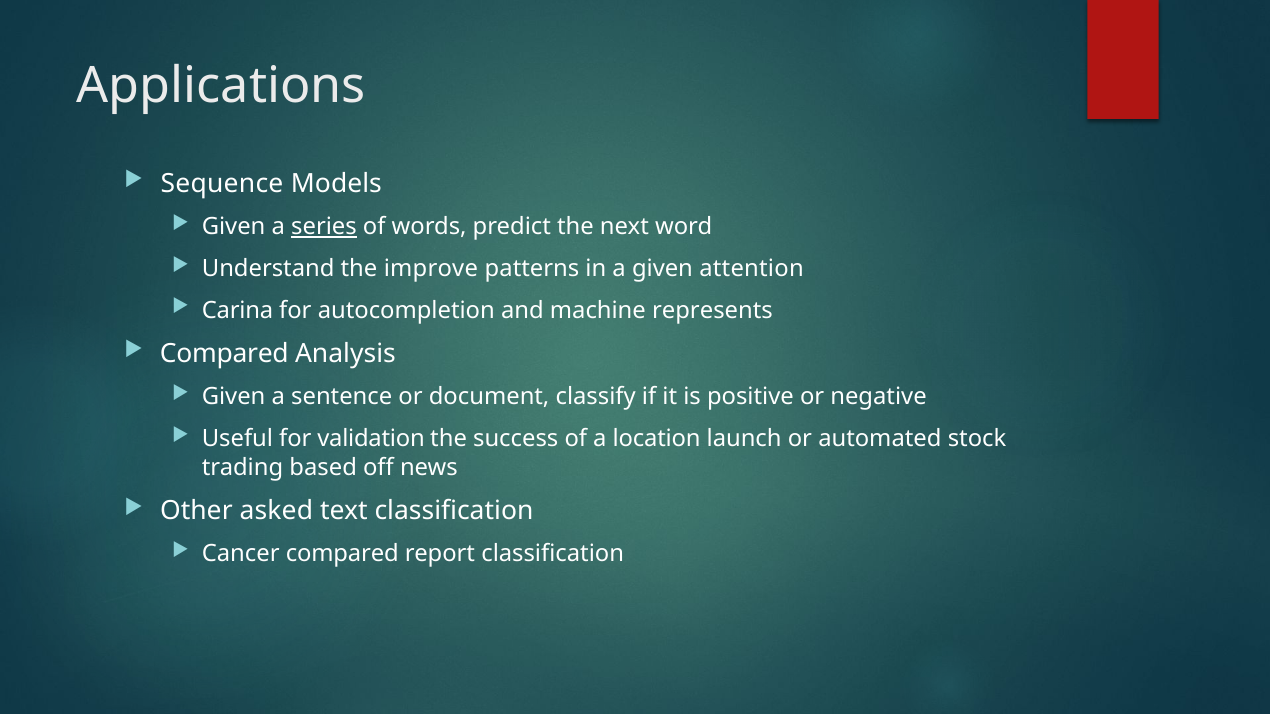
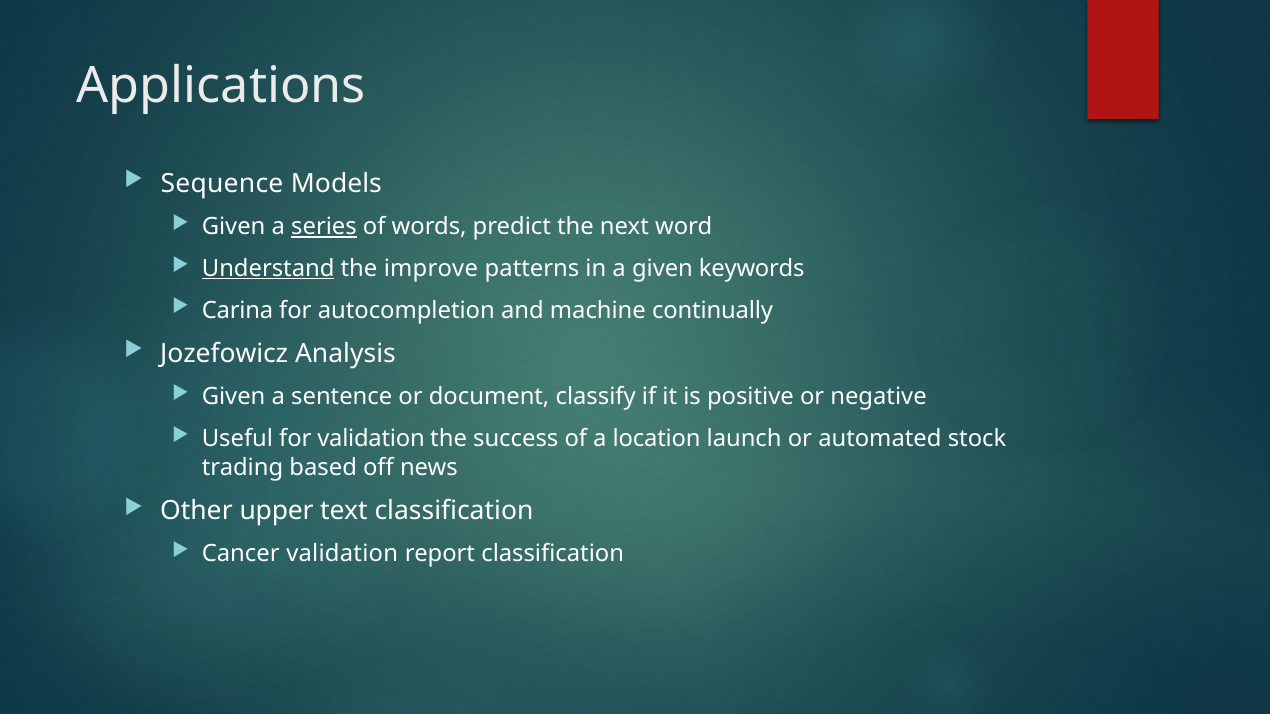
Understand underline: none -> present (268, 269)
attention: attention -> keywords (752, 269)
represents: represents -> continually (713, 310)
Compared: Compared -> Jozefowicz (224, 354)
asked: asked -> upper (277, 511)
Cancer compared: compared -> validation (342, 554)
